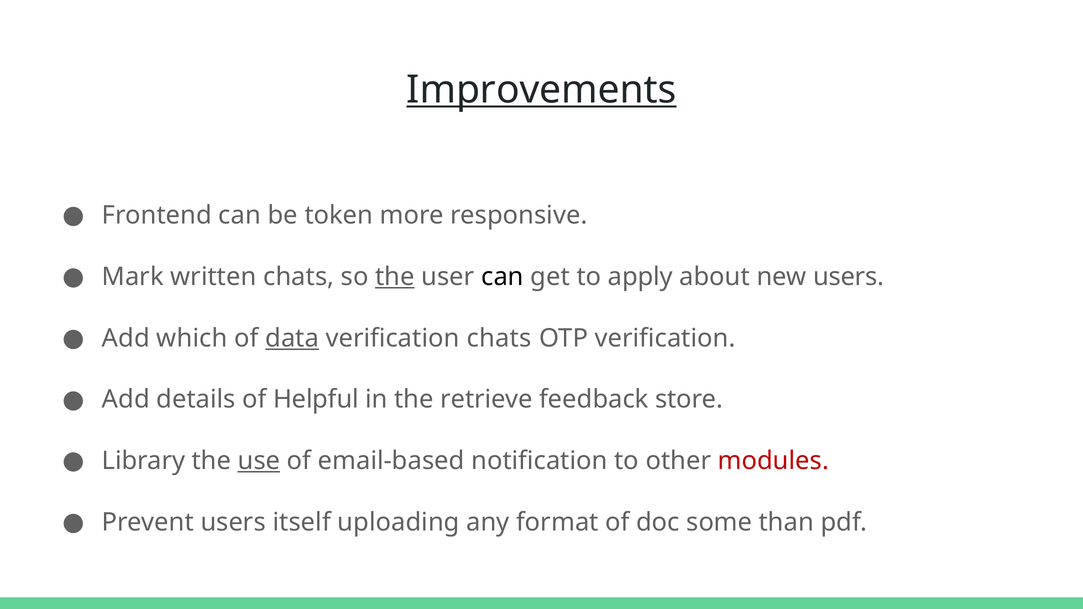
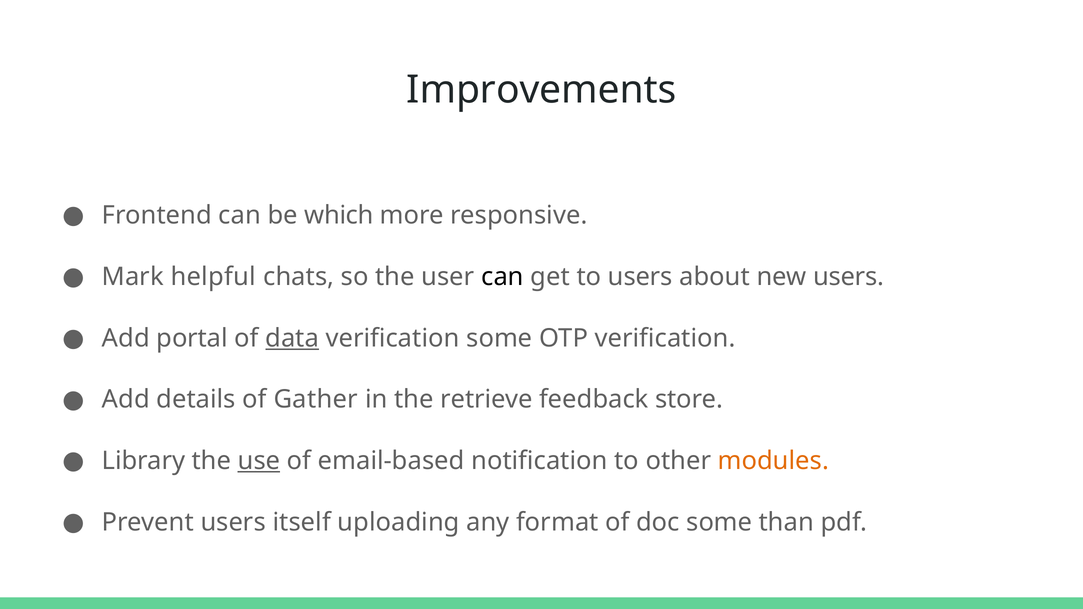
Improvements underline: present -> none (541, 90)
token: token -> which (339, 215)
written: written -> helpful (213, 277)
the underline: present -> none (395, 277)
to apply: apply -> users (640, 277)
which: which -> portal (192, 338)
verification chats: chats -> some (499, 338)
Helpful: Helpful -> Gather (316, 400)
modules colour: red -> orange (773, 461)
